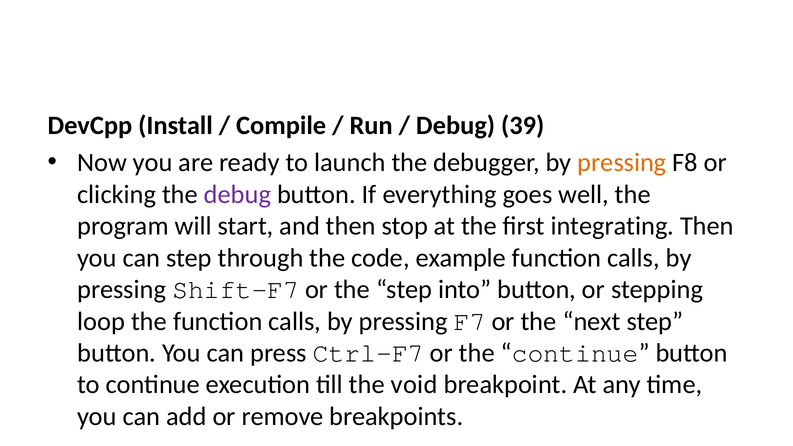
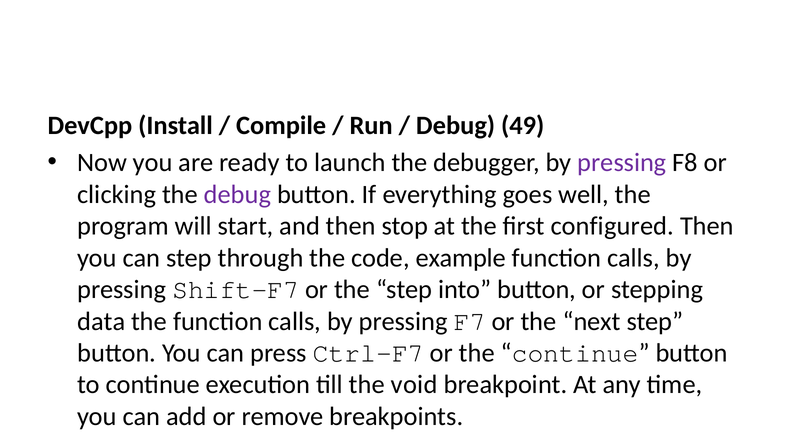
39: 39 -> 49 (523, 126)
pressing colour: orange -> purple (622, 163)
integrating: integrating -> configured (612, 226)
loop: loop -> data (101, 321)
